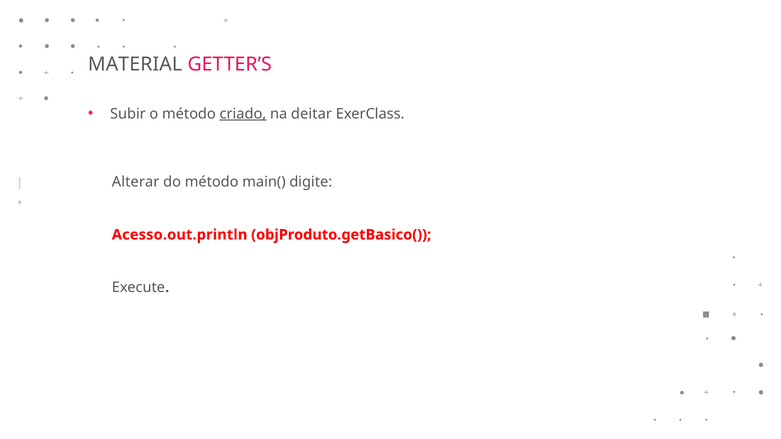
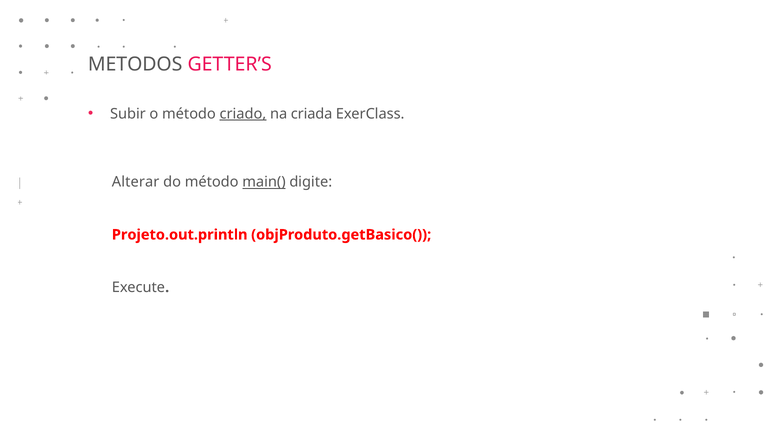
MATERIAL: MATERIAL -> METODOS (135, 65)
deitar: deitar -> criada (312, 114)
main( underline: none -> present (264, 182)
Acesso.out.println: Acesso.out.println -> Projeto.out.println (180, 235)
